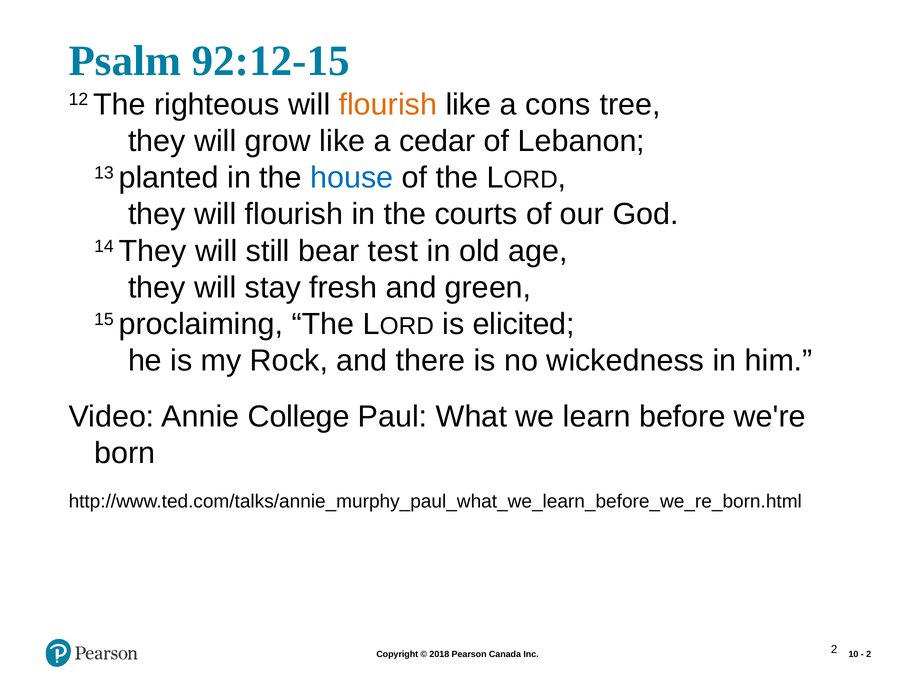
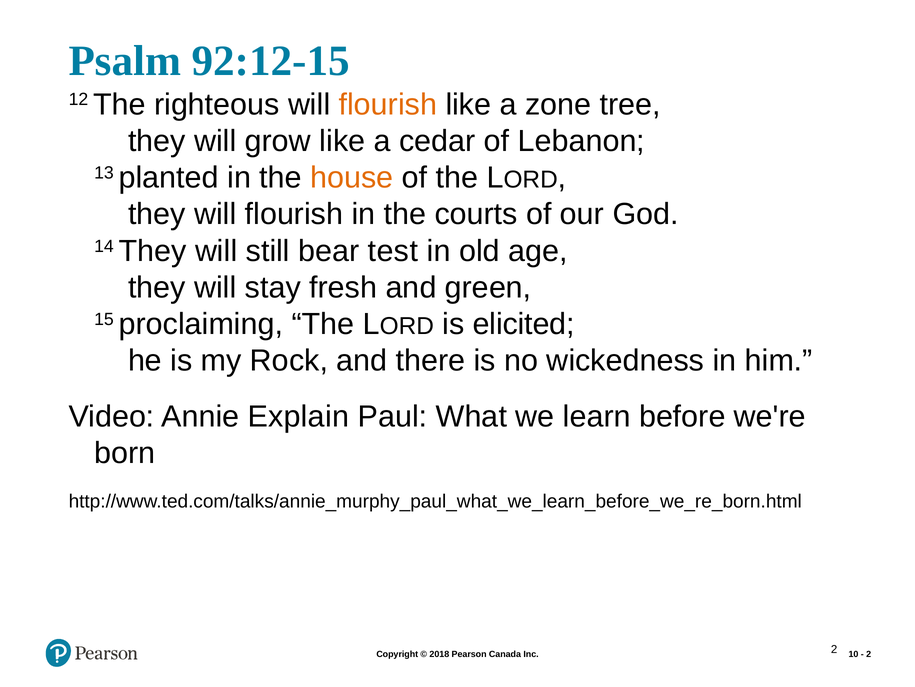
cons: cons -> zone (558, 104)
house colour: blue -> orange (352, 178)
College: College -> Explain (298, 416)
